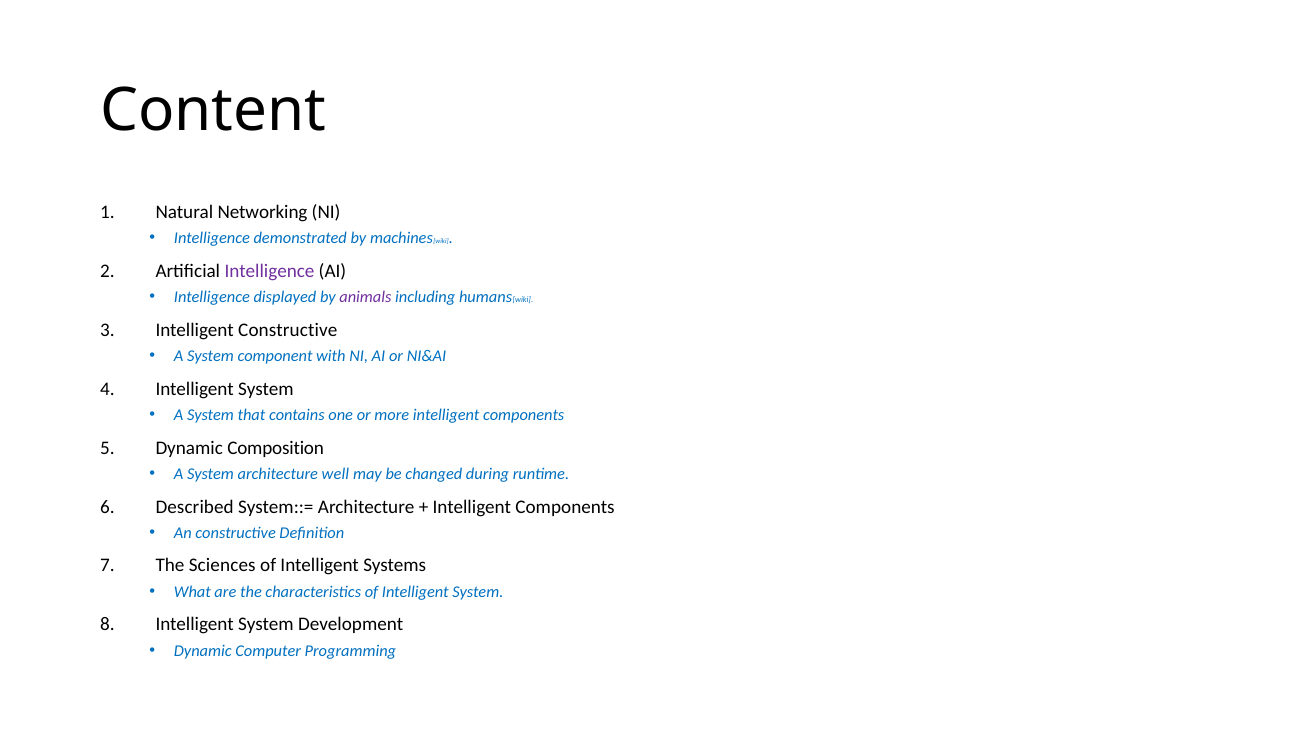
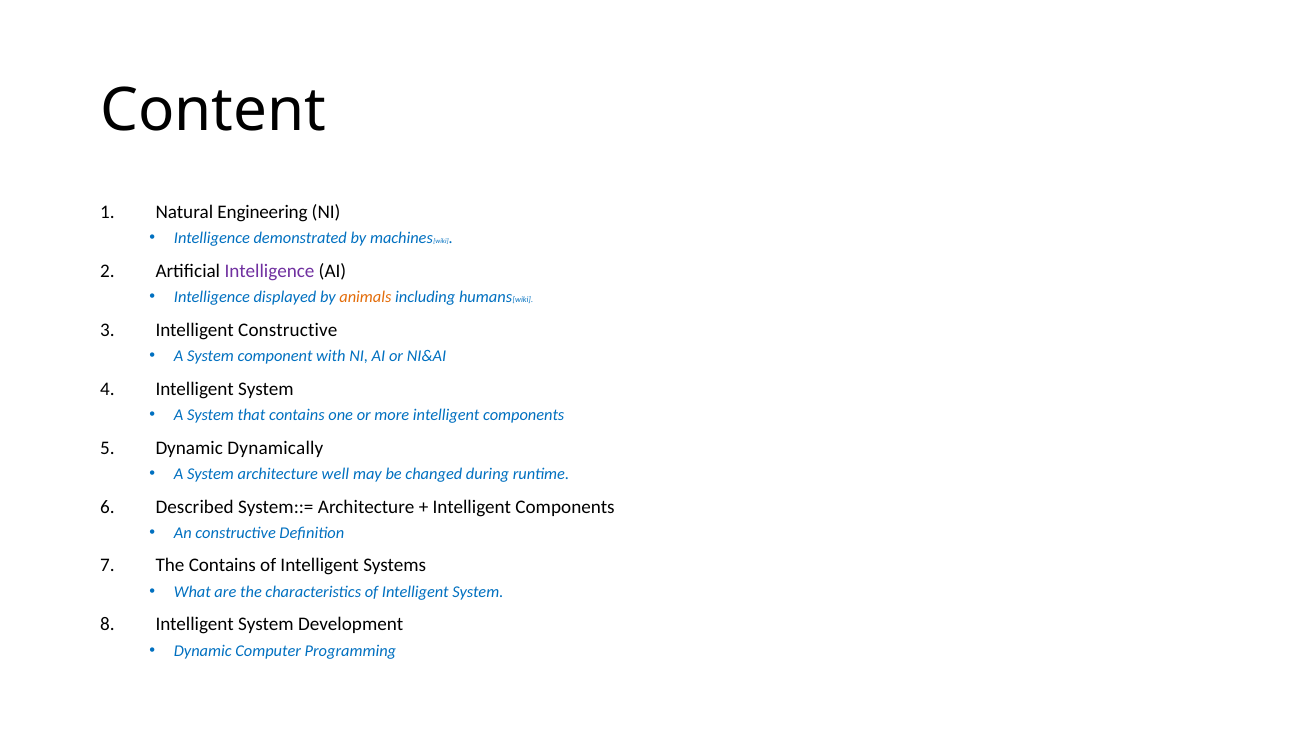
Networking: Networking -> Engineering (263, 212)
animals colour: purple -> orange (365, 297)
Composition: Composition -> Dynamically (275, 447)
The Sciences: Sciences -> Contains (222, 565)
